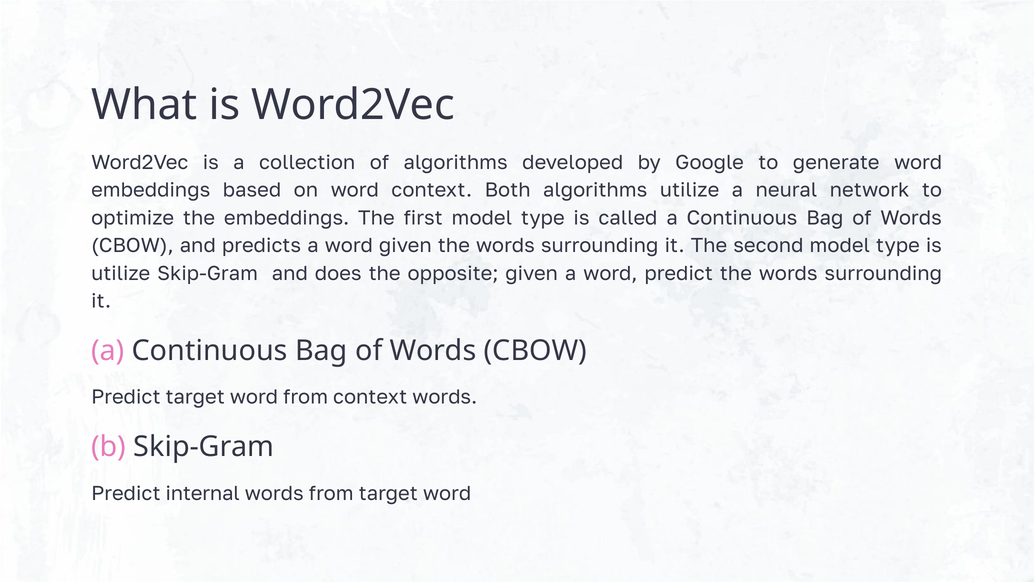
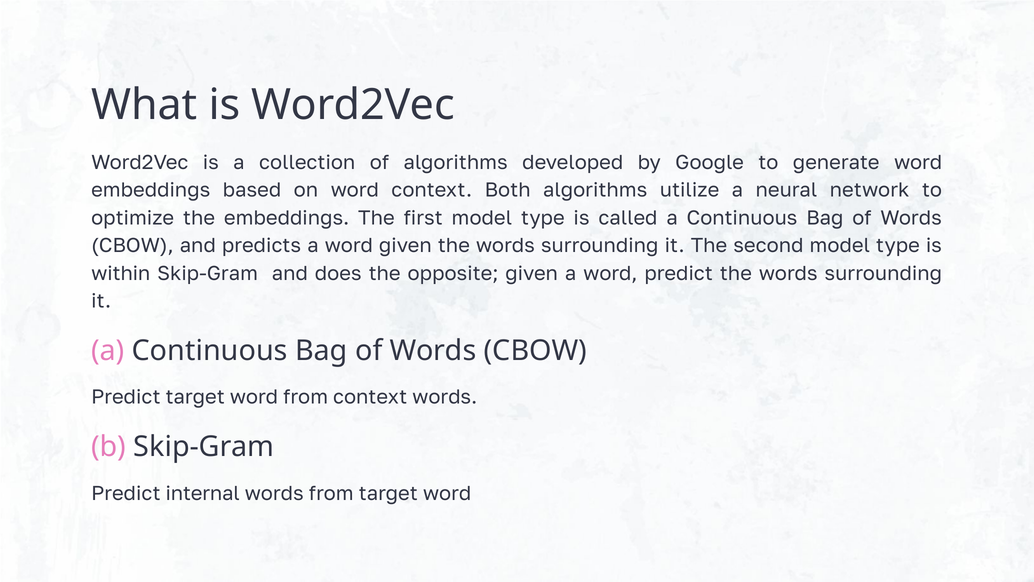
utilize: utilize -> within (121, 273)
